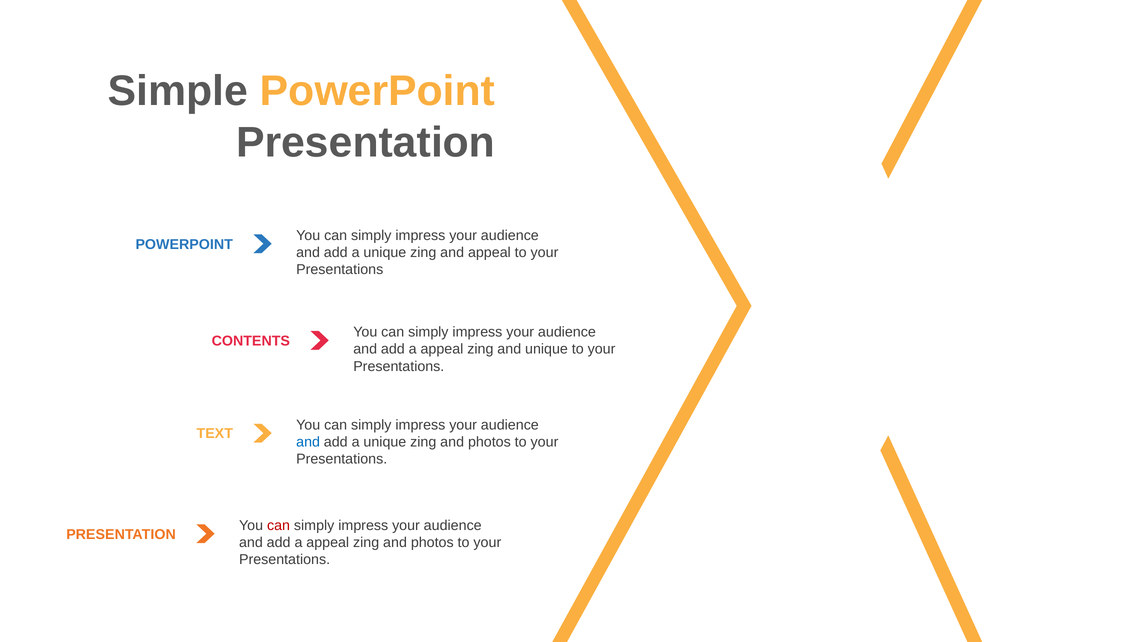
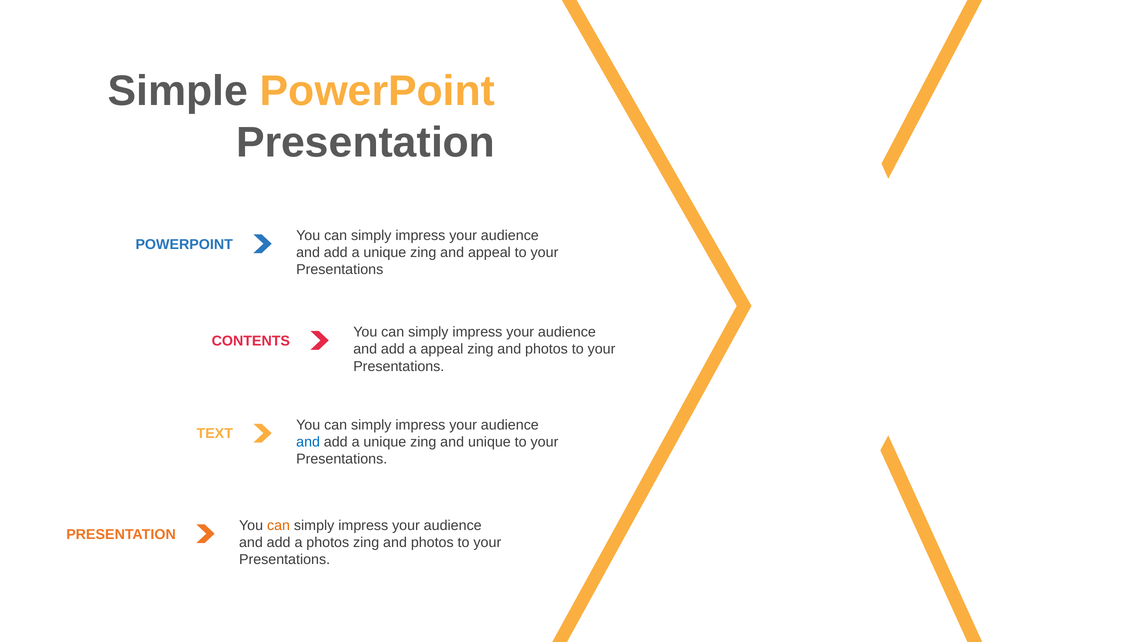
unique: unique -> photos (546, 349)
unique zing and photos: photos -> unique (489, 442)
can colour: red -> orange (279, 526)
appeal: appeal -> photos (328, 543)
